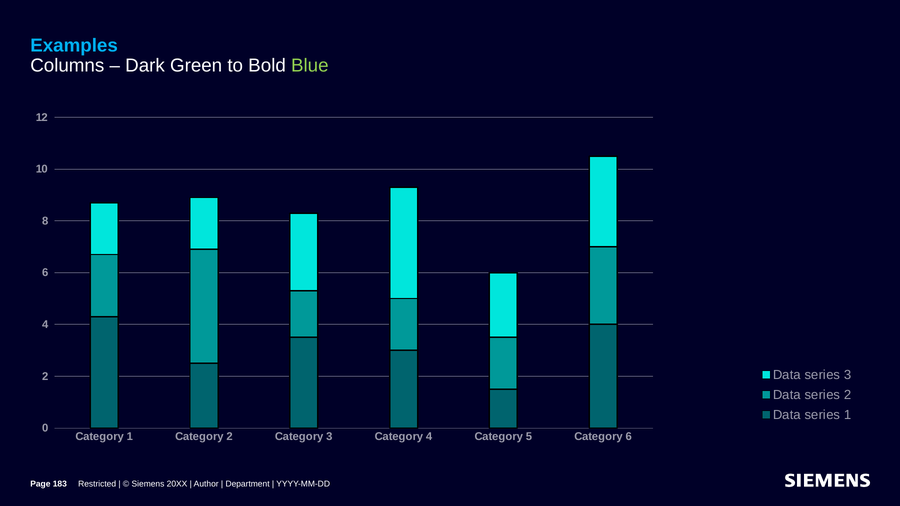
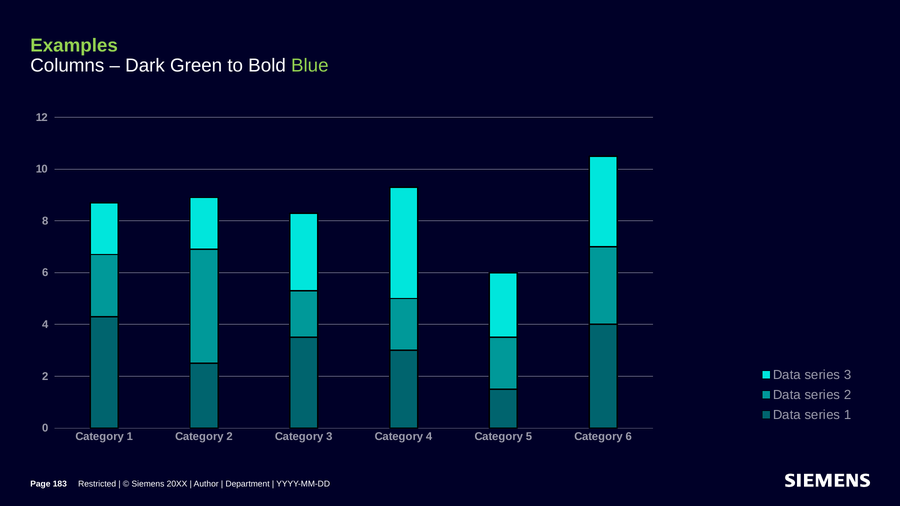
Examples colour: light blue -> light green (74, 45)
